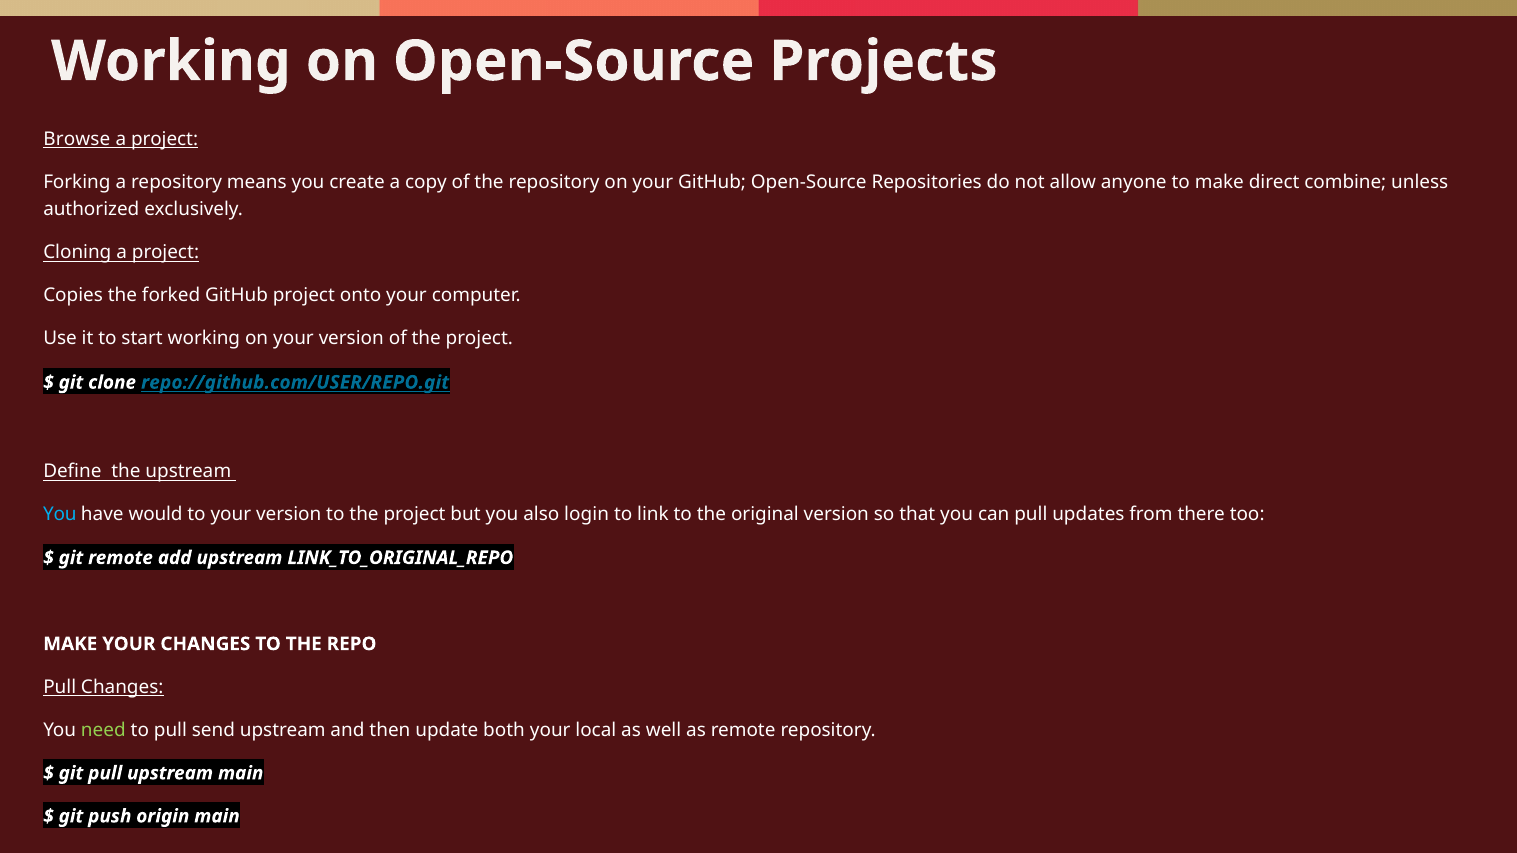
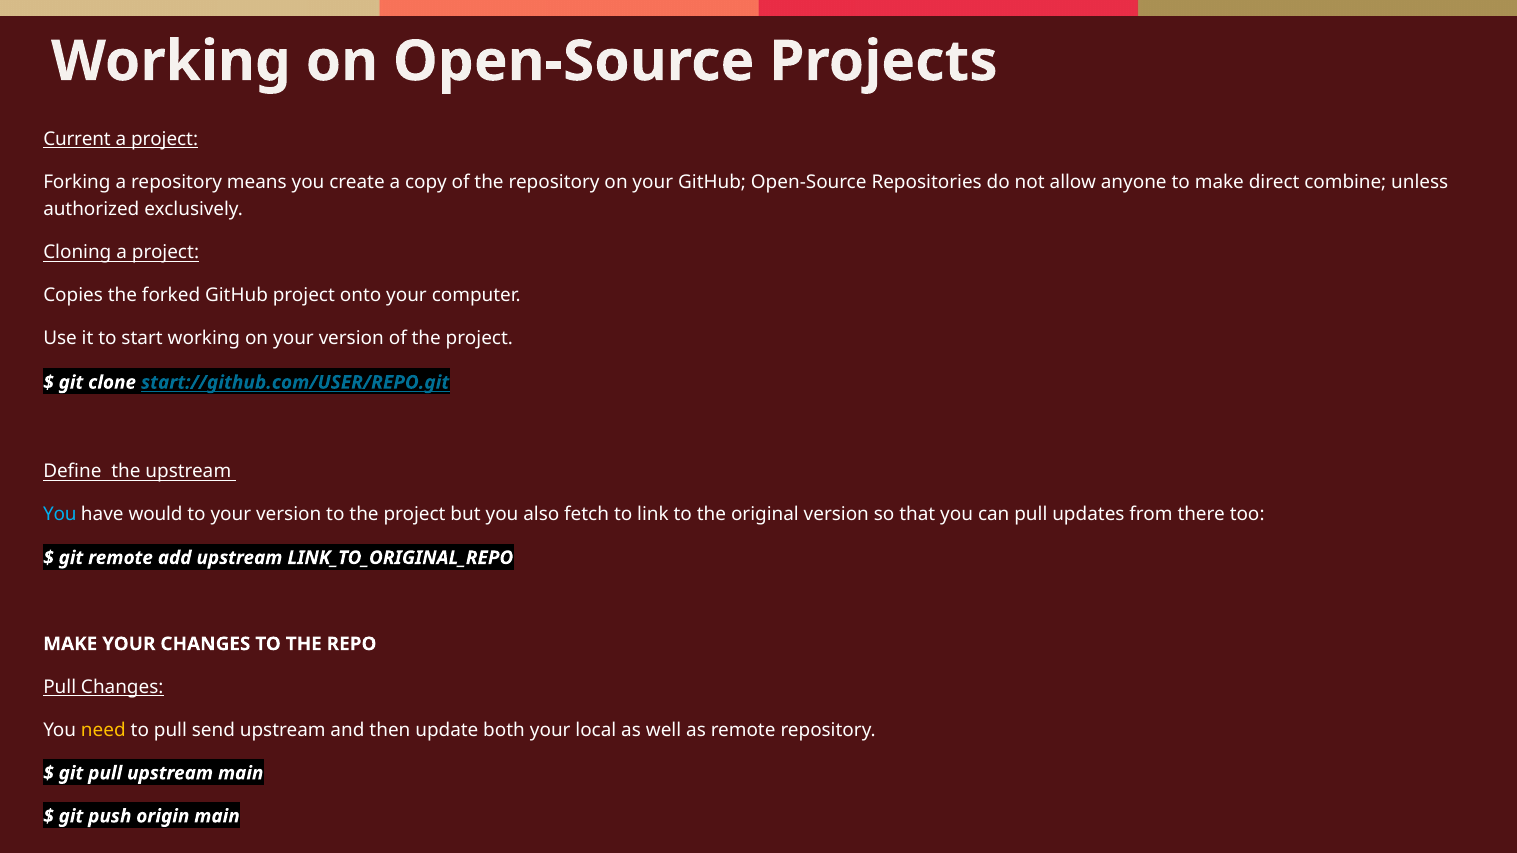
Browse: Browse -> Current (77, 139)
repo://github.com/USER/REPO.git: repo://github.com/USER/REPO.git -> start://github.com/USER/REPO.git (295, 383)
login: login -> fetch (587, 515)
need colour: light green -> yellow (103, 730)
